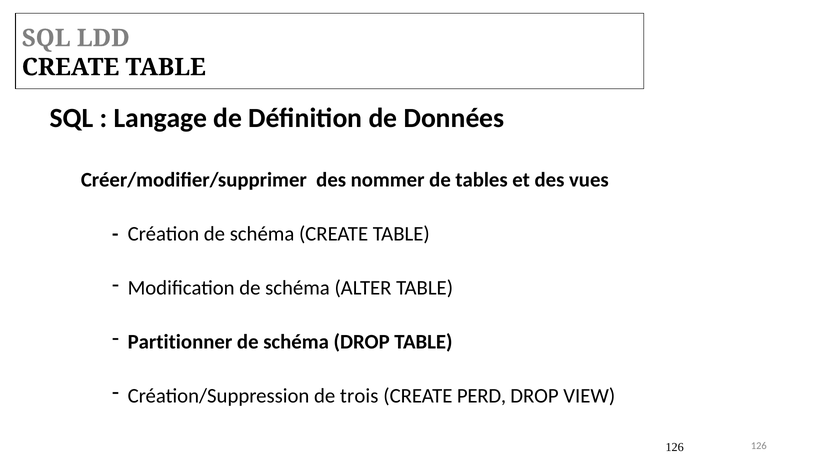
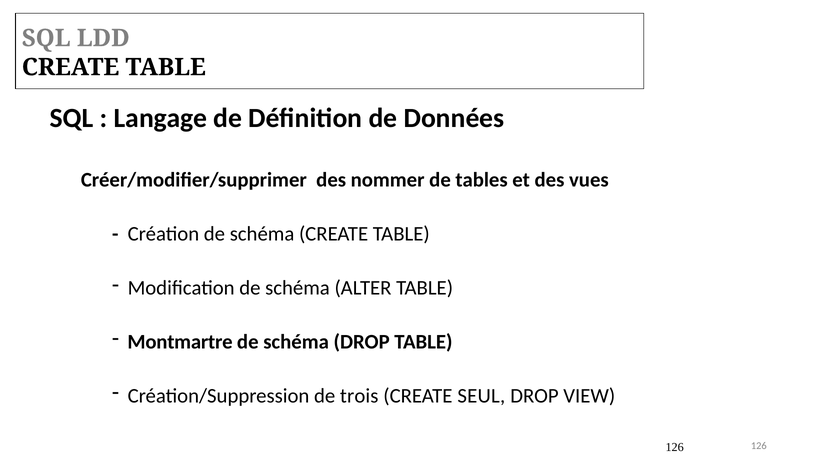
Partitionner: Partitionner -> Montmartre (180, 342)
PERD: PERD -> SEUL (481, 396)
